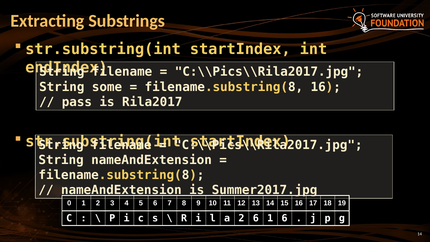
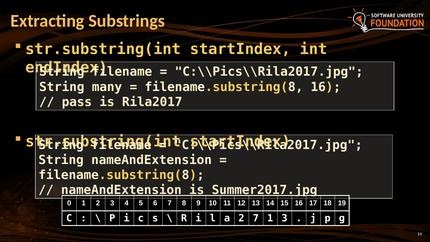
some: some -> many (107, 87)
2 6: 6 -> 7 (256, 218)
1 6: 6 -> 3 (284, 218)
